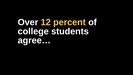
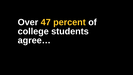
12: 12 -> 47 (46, 22)
